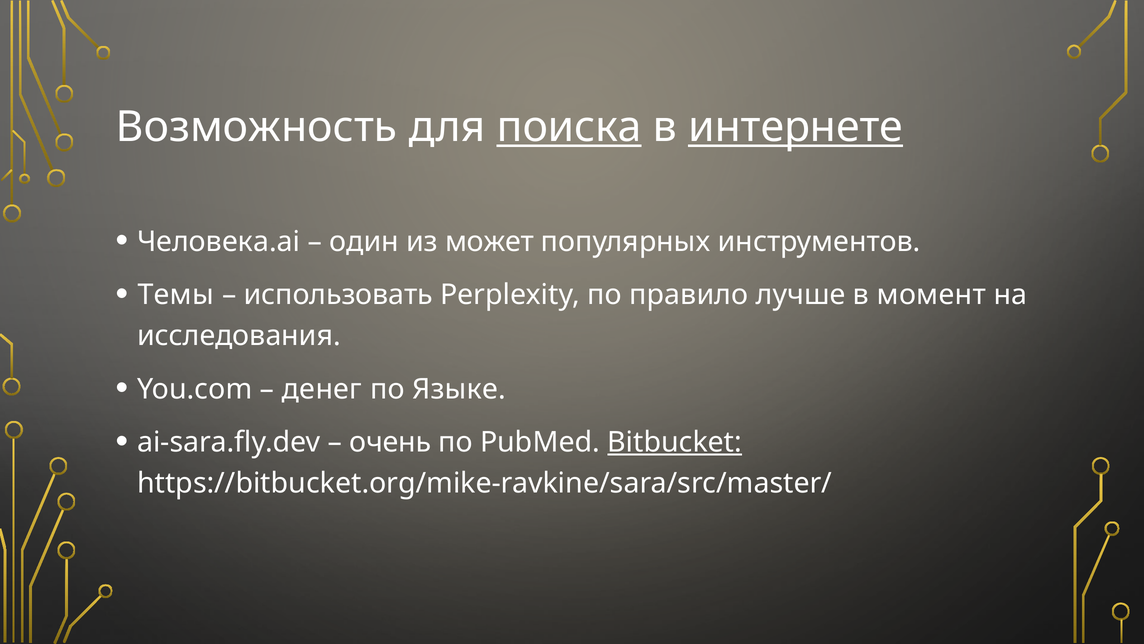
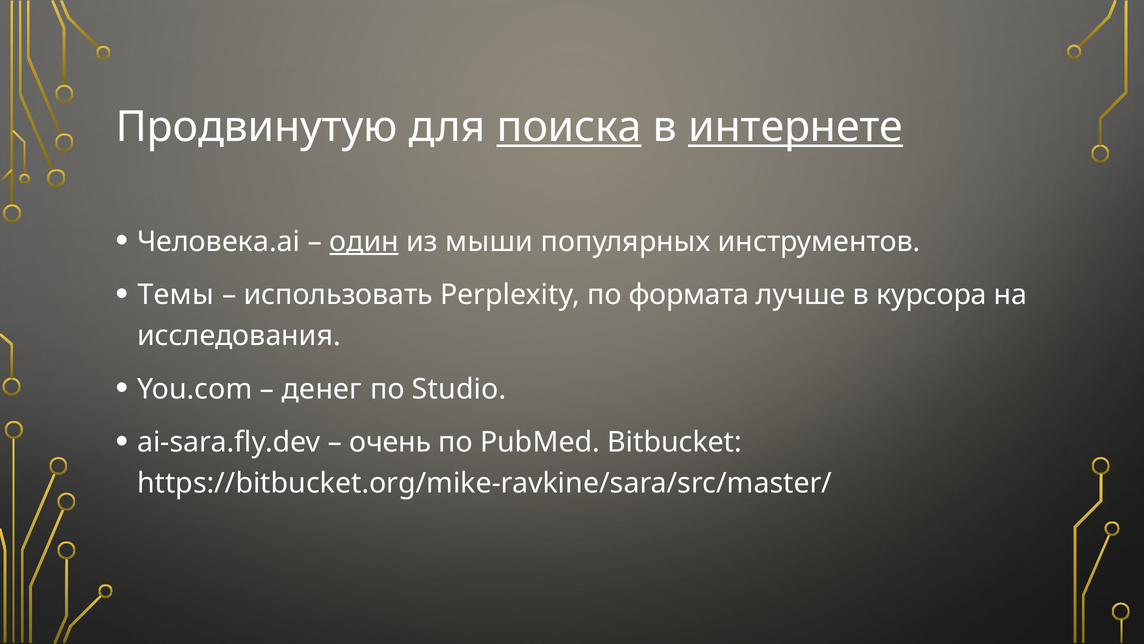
Возможность: Возможность -> Продвинутую (257, 127)
один underline: none -> present (364, 241)
может: может -> мыши (489, 241)
правило: правило -> формата (689, 295)
момент: момент -> курсора (932, 295)
Языке: Языке -> Studio (459, 389)
Bitbucket underline: present -> none (675, 442)
